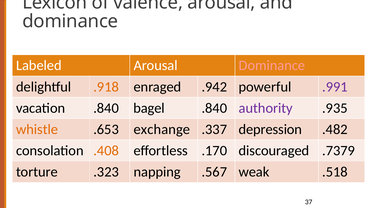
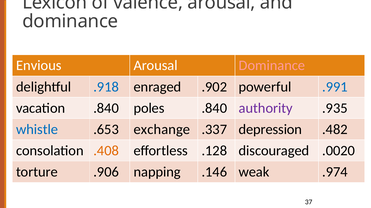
Labeled: Labeled -> Envious (39, 66)
.918 colour: orange -> blue (106, 87)
.942: .942 -> .902 (214, 87)
.991 colour: purple -> blue (335, 87)
bagel: bagel -> poles (149, 108)
whistle colour: orange -> blue (37, 130)
.170: .170 -> .128 (214, 151)
.7379: .7379 -> .0020 (339, 151)
.323: .323 -> .906 (106, 172)
.567: .567 -> .146 (214, 172)
.518: .518 -> .974 (335, 172)
